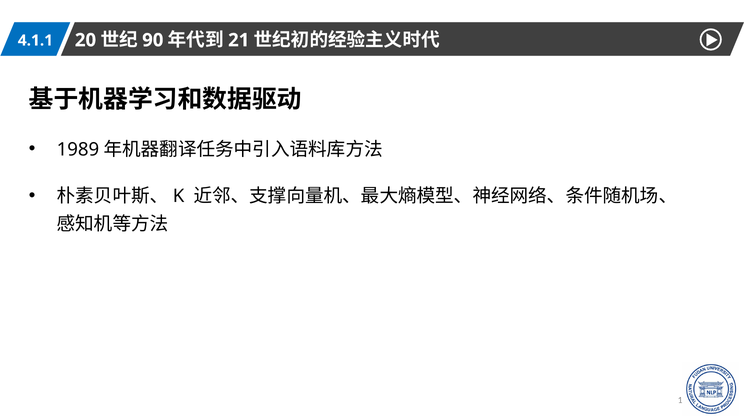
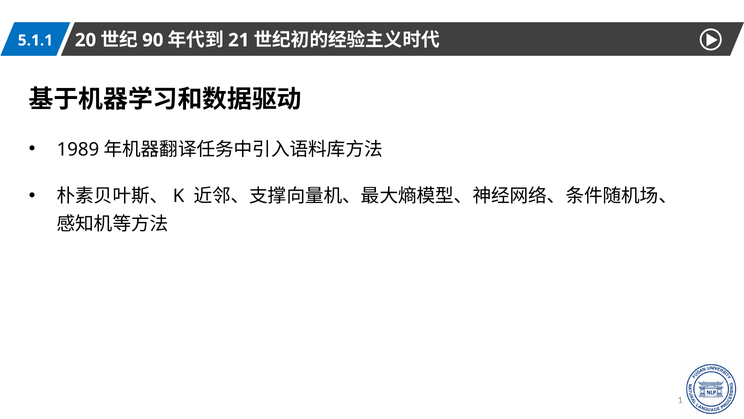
4.1.1: 4.1.1 -> 5.1.1 (35, 40)
